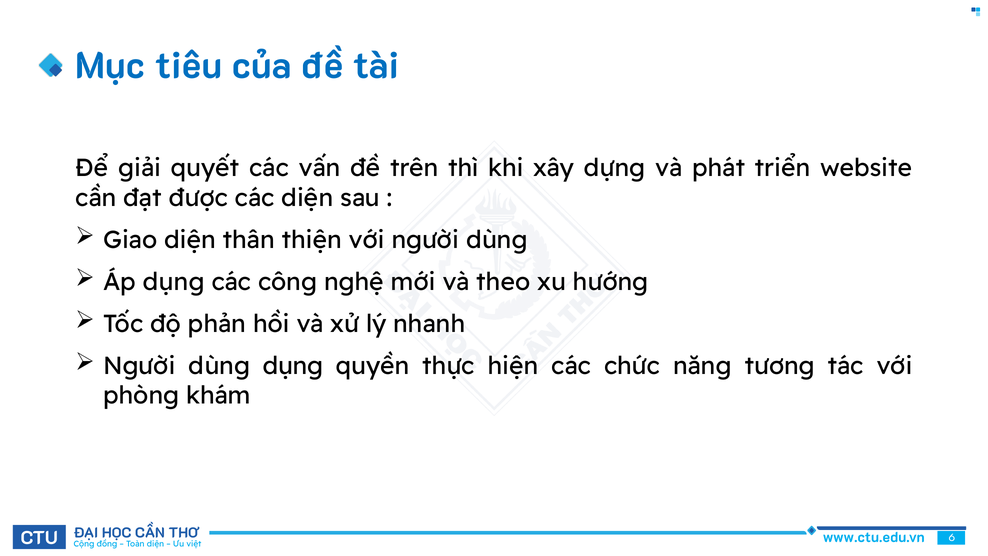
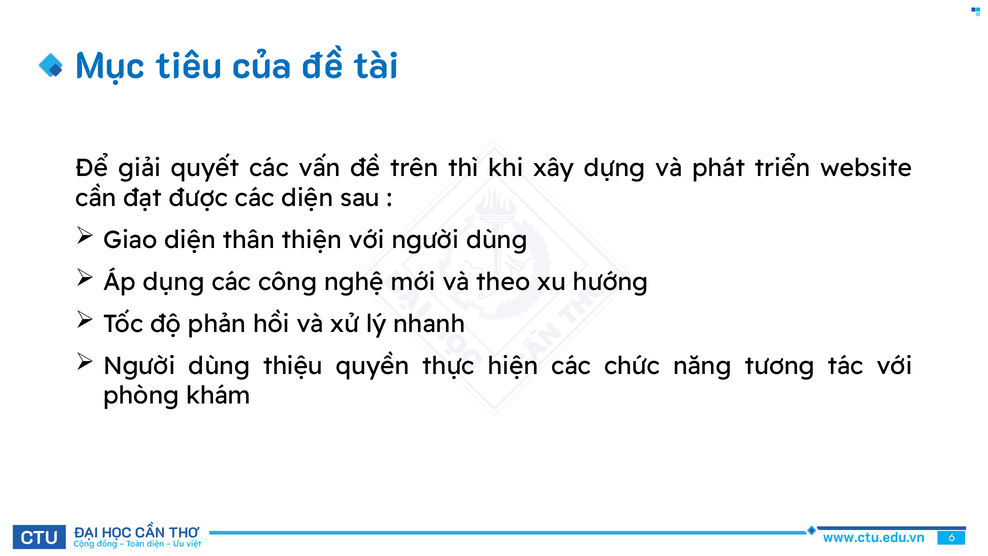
dùng dụng: dụng -> thiệu (293, 366)
